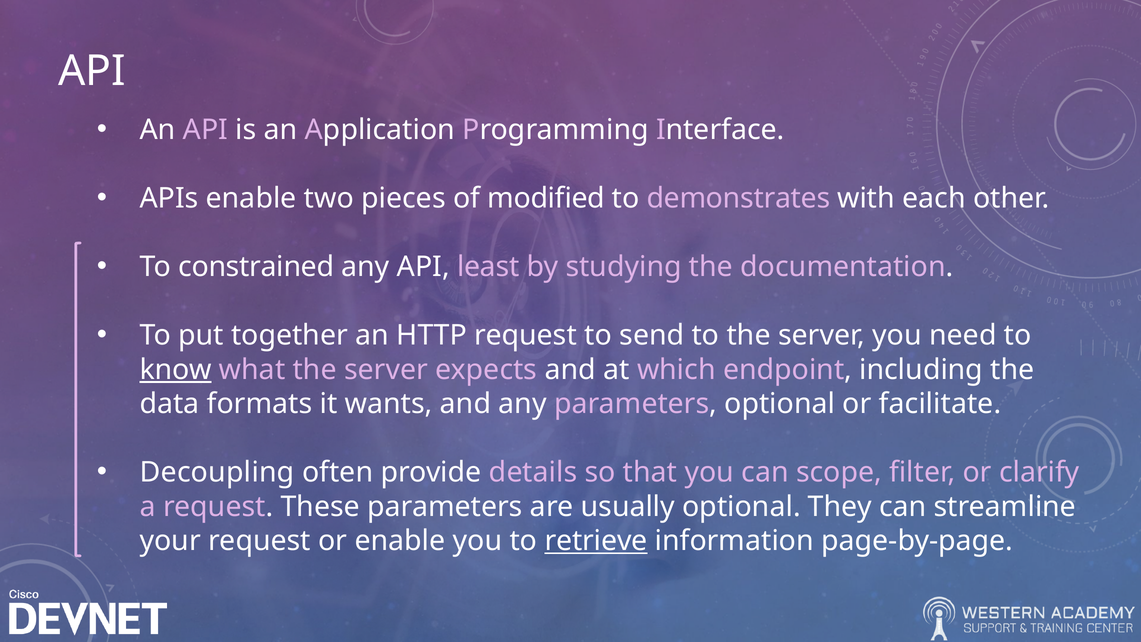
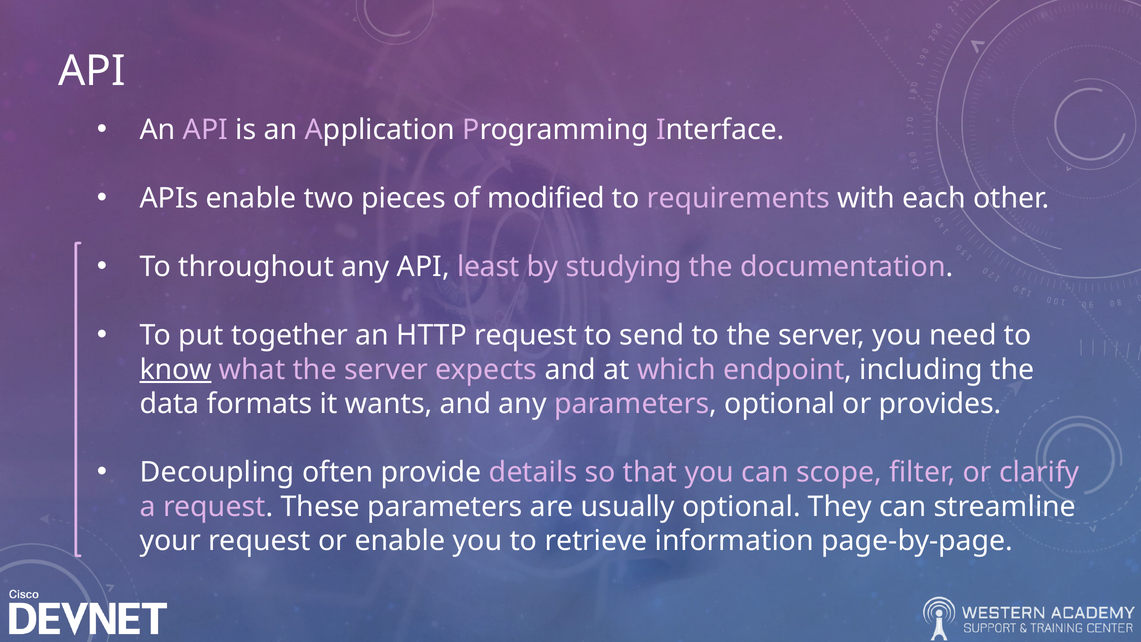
demonstrates: demonstrates -> requirements (738, 198)
constrained: constrained -> throughout (256, 267)
facilitate: facilitate -> provides (940, 404)
retrieve underline: present -> none (596, 541)
